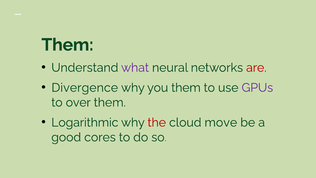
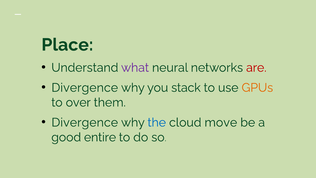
Them: Them -> Place (67, 45)
you them: them -> stack (186, 88)
GPUs colour: purple -> orange (257, 88)
Logarithmic: Logarithmic -> Divergence (85, 122)
the colour: red -> blue (157, 122)
cores: cores -> entire (100, 137)
